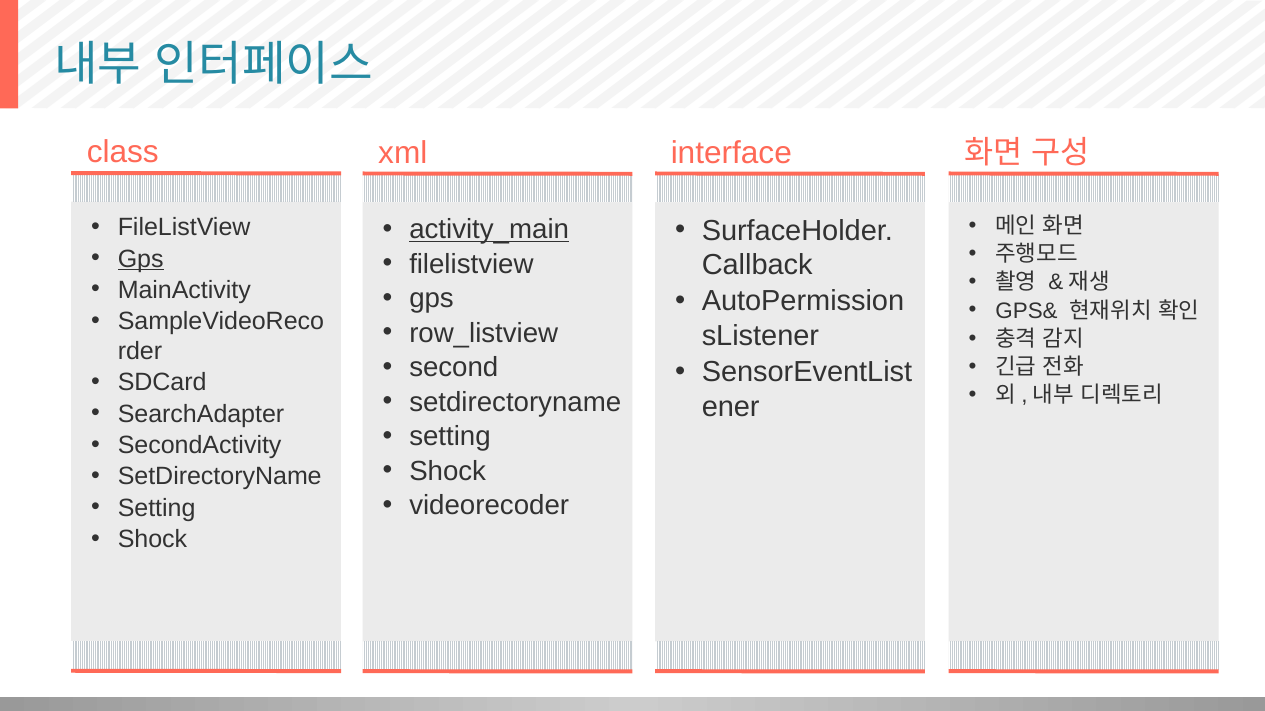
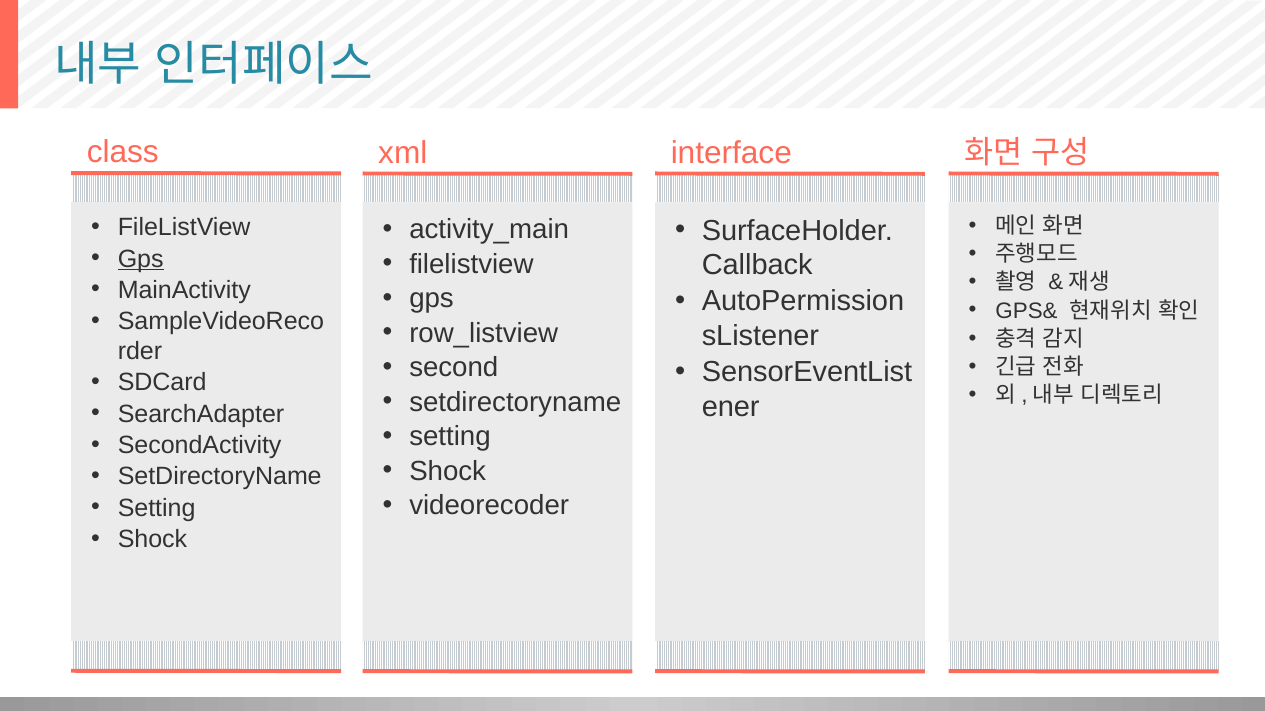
activity_main underline: present -> none (489, 230)
